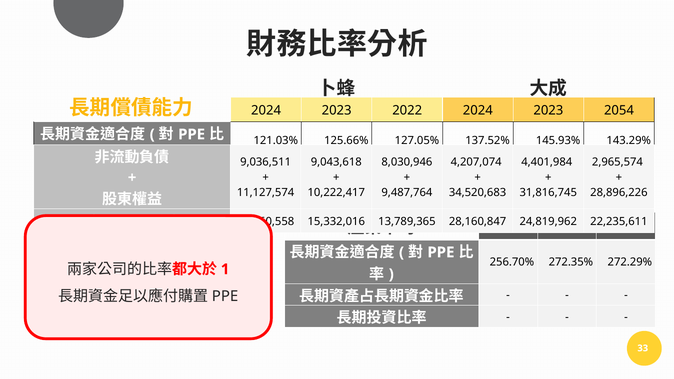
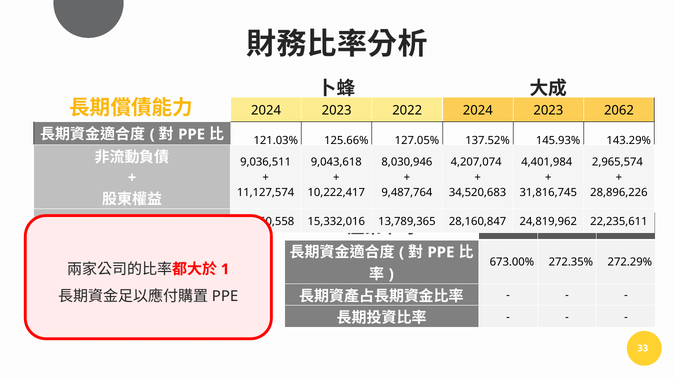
2054: 2054 -> 2062 (619, 110)
256.70%: 256.70% -> 673.00% (512, 262)
